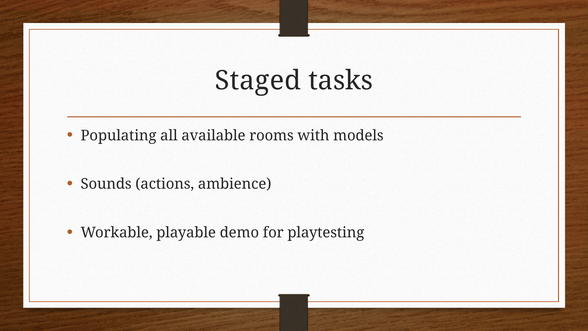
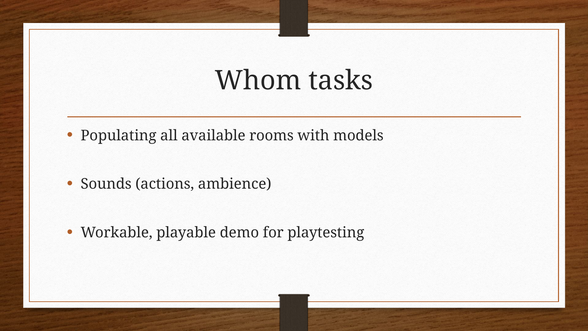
Staged: Staged -> Whom (258, 81)
